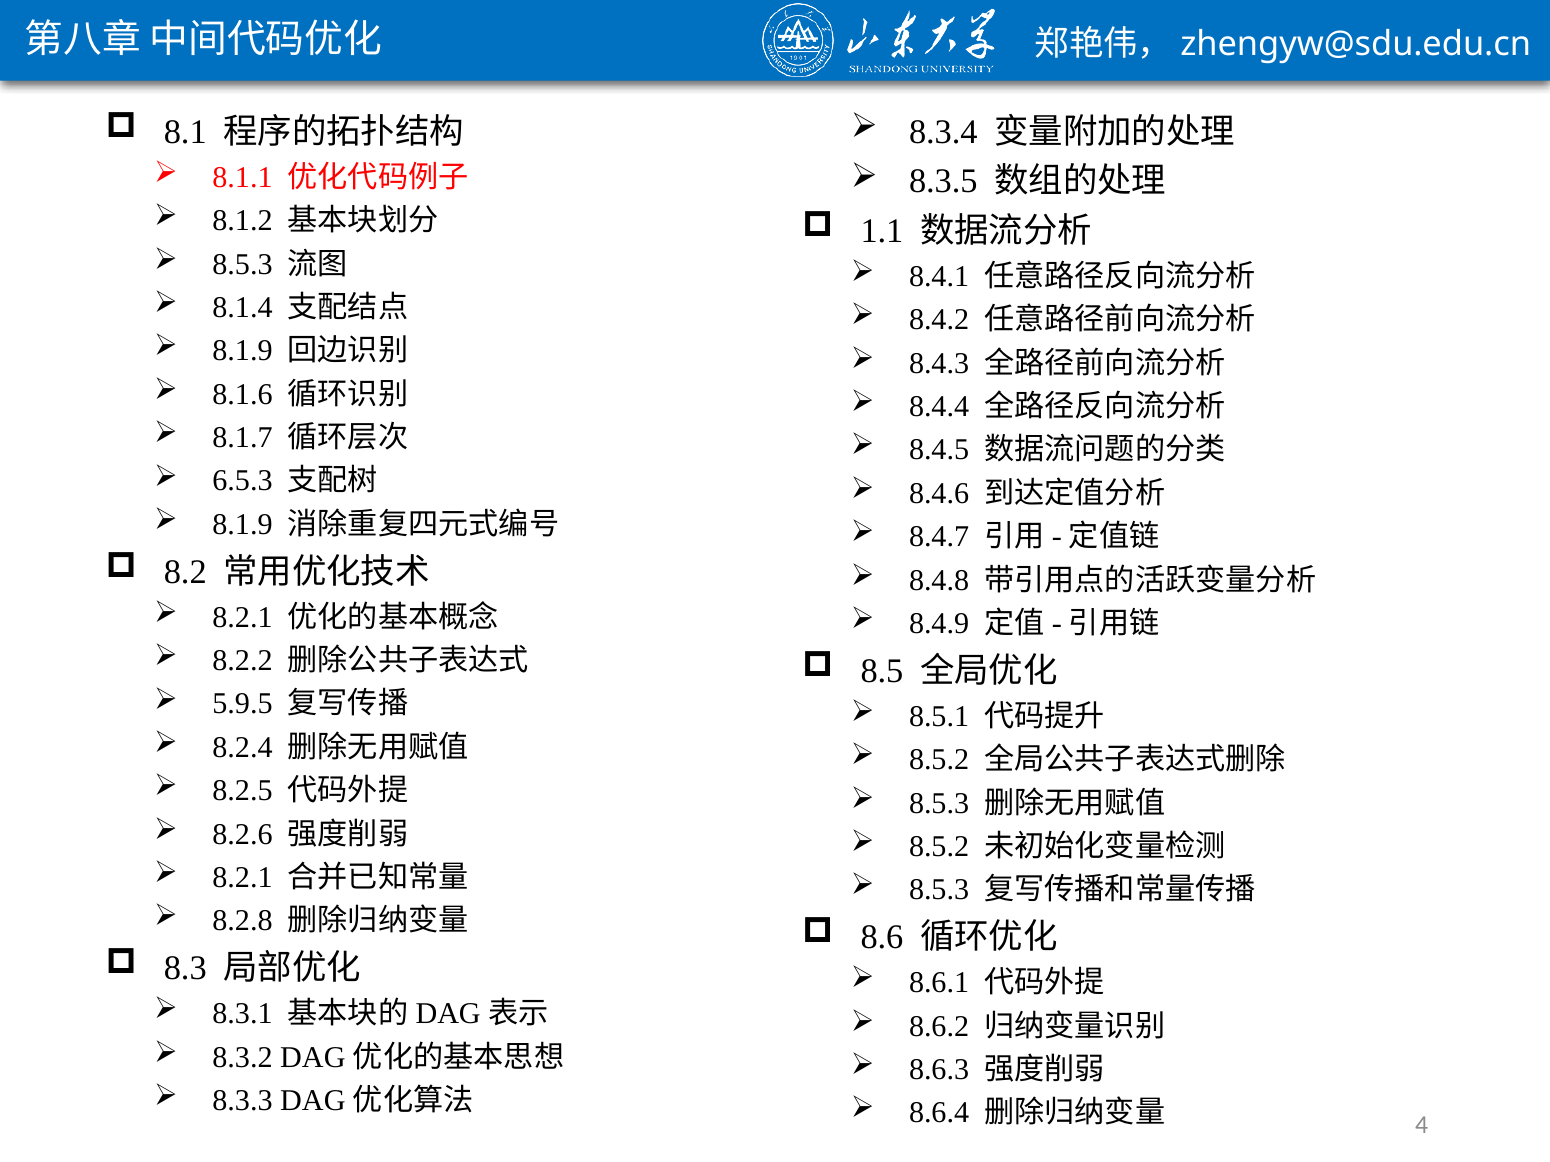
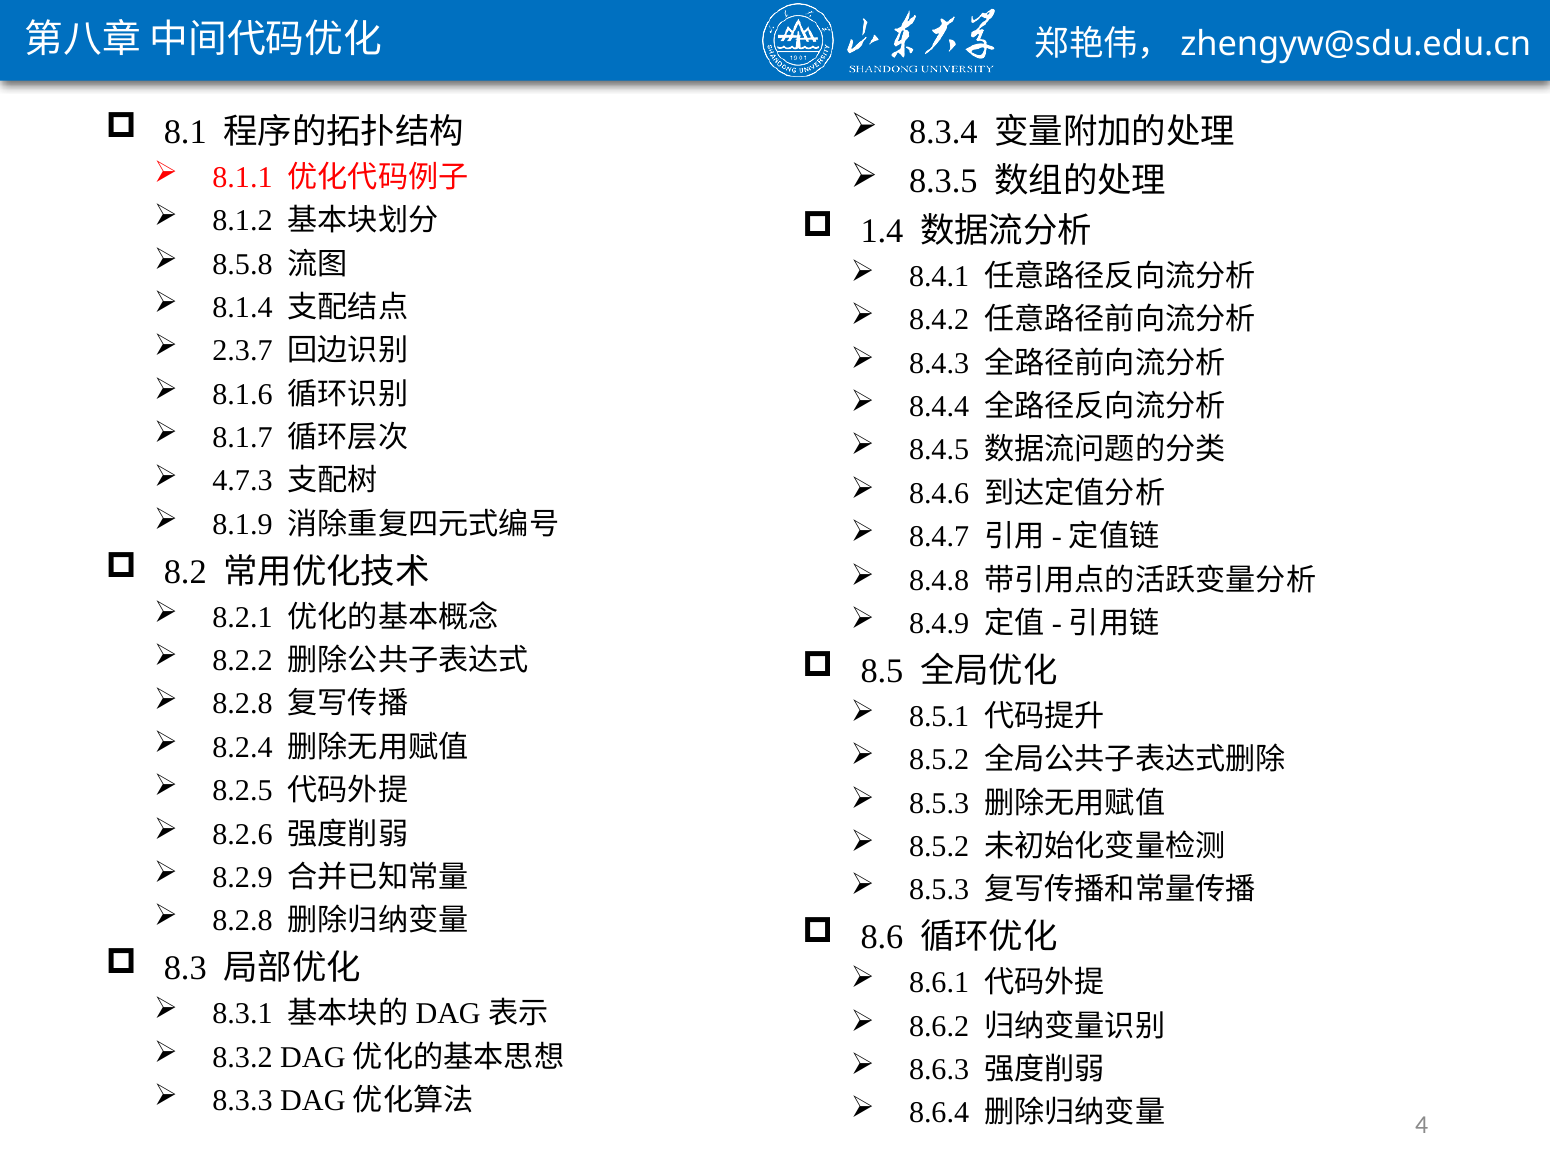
1.1: 1.1 -> 1.4 (882, 231)
8.5.3: 8.5.3 -> 8.5.8 (242, 264)
8.1.9: 8.1.9 -> 2.3.7 (242, 351)
6.5.3: 6.5.3 -> 4.7.3 (242, 481)
5.9.5: 5.9.5 -> 8.2.8 (242, 704)
8.2.1: 8.2.1 -> 8.2.9 (242, 878)
